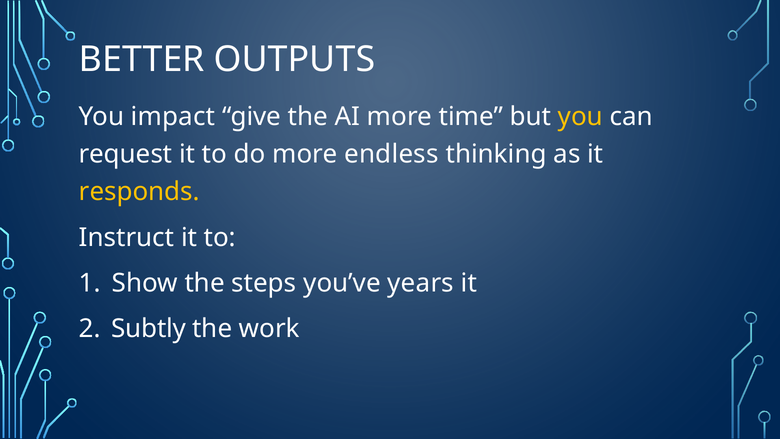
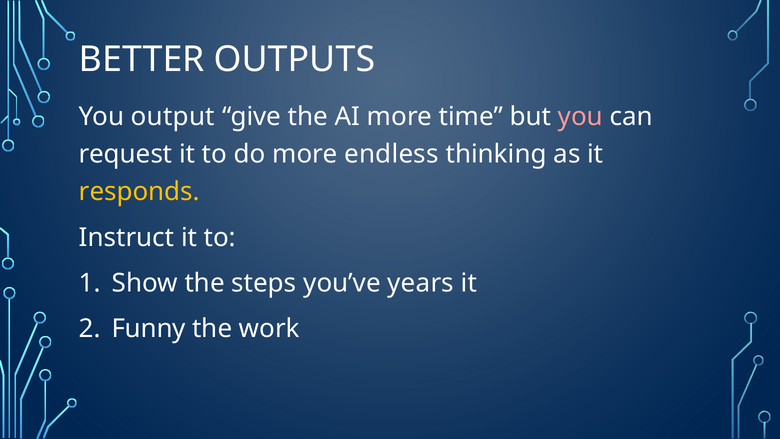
impact: impact -> output (173, 117)
you colour: yellow -> pink (580, 117)
Subtly: Subtly -> Funny (149, 328)
